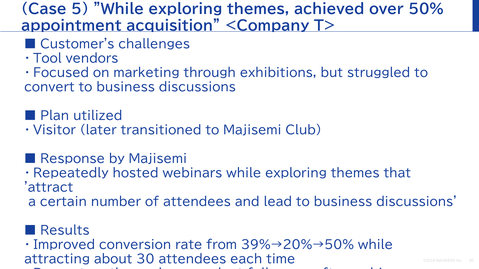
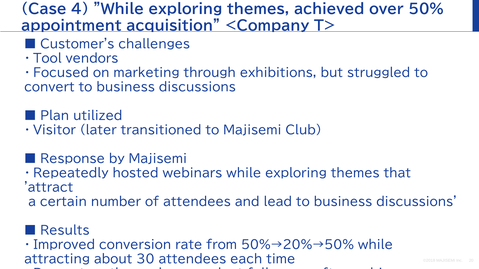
5: 5 -> 4 (80, 9)
39%→20%→50%: 39%→20%→50% -> 50%→20%→50% (298, 245)
